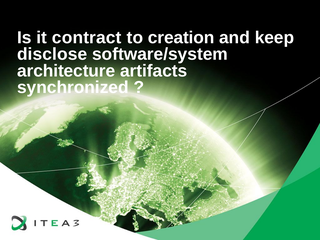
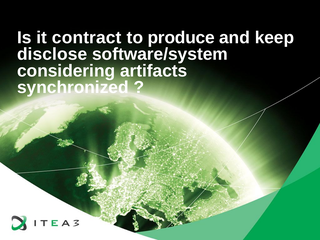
creation: creation -> produce (181, 38)
architecture: architecture -> considering (66, 71)
